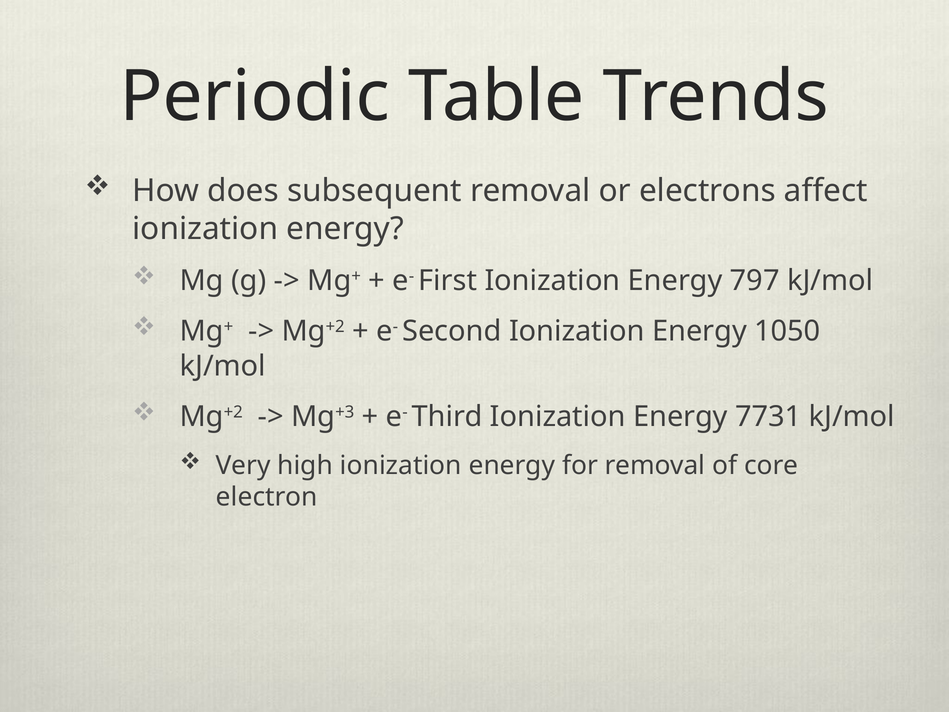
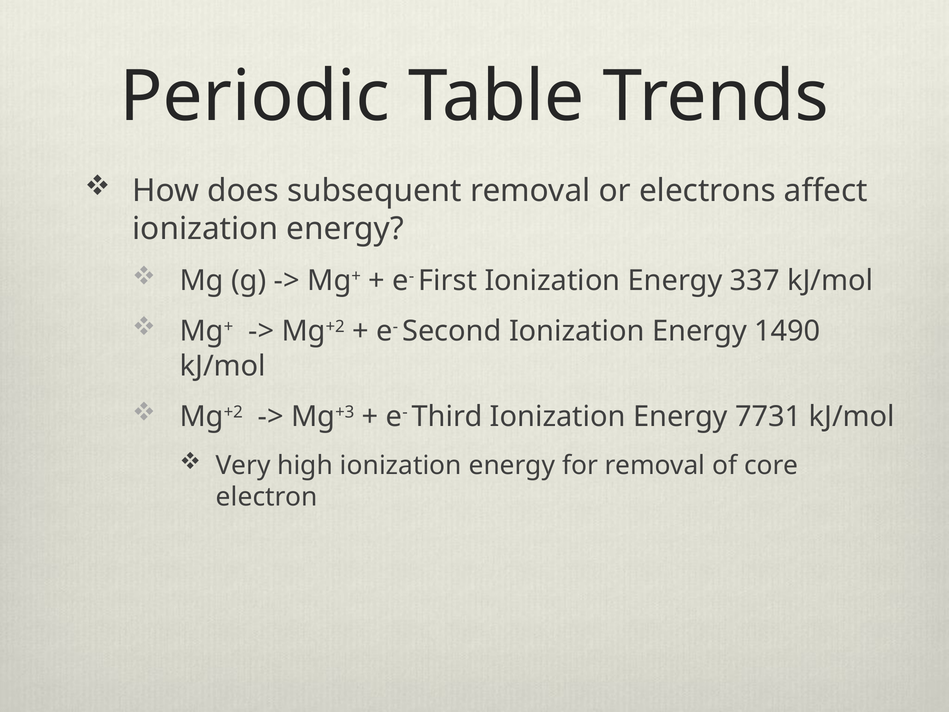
797: 797 -> 337 (755, 281)
1050: 1050 -> 1490 (787, 331)
